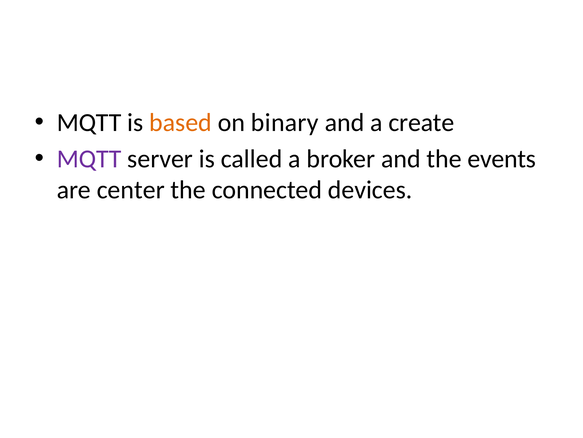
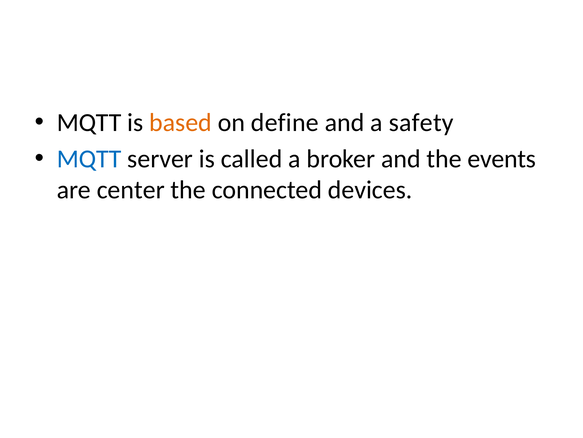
binary: binary -> define (285, 122)
create: create -> safety (421, 122)
MQTT colour: purple -> blue (89, 159)
